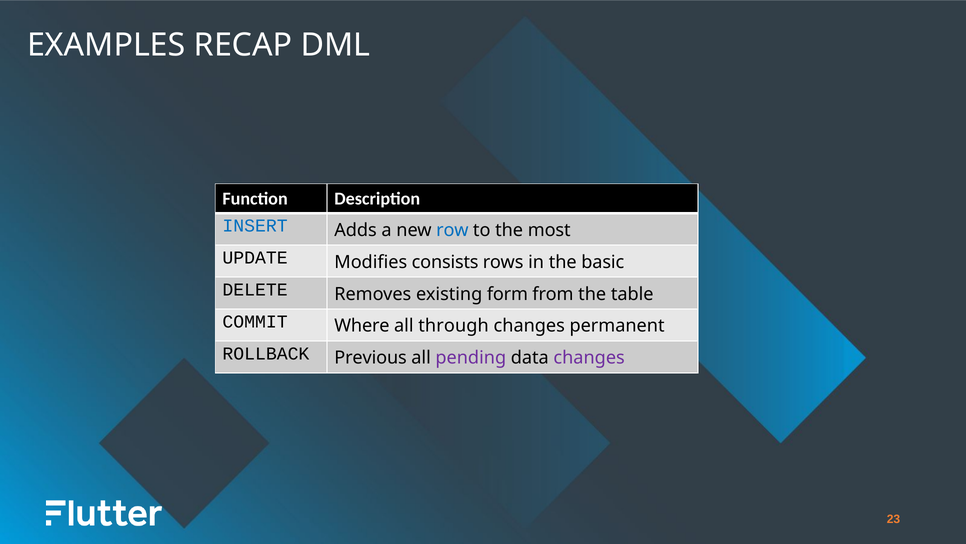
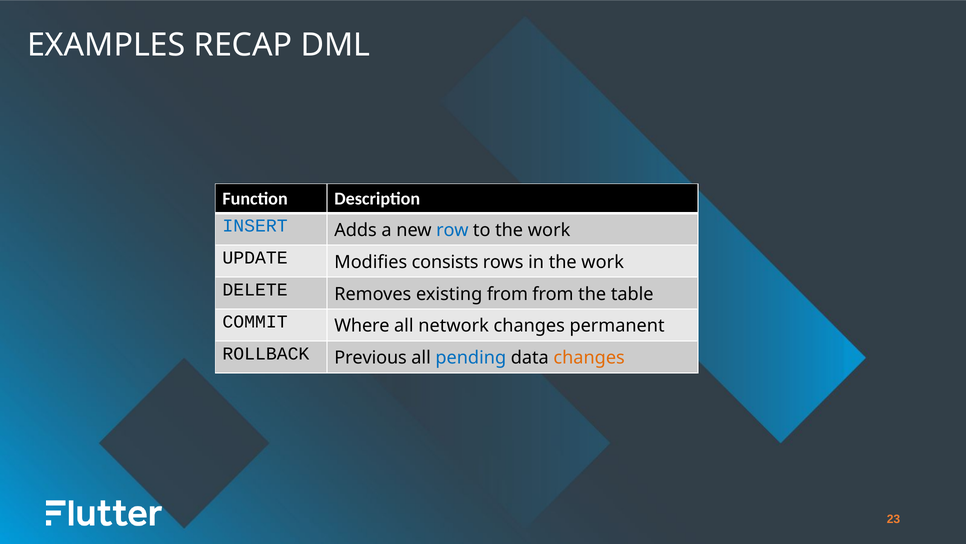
to the most: most -> work (549, 230)
in the basic: basic -> work (603, 262)
existing form: form -> from (507, 294)
through: through -> network (454, 326)
pending colour: purple -> blue (471, 358)
changes colour: purple -> orange (589, 358)
